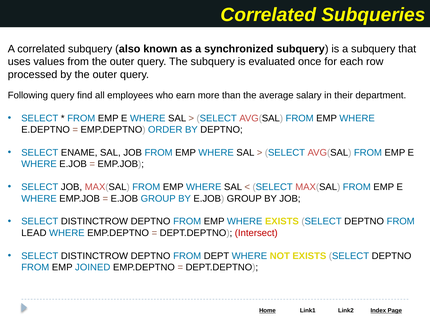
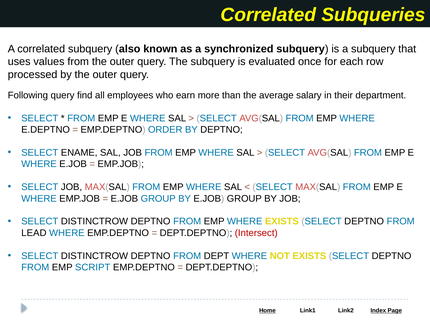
JOINED: JOINED -> SCRIPT (93, 267)
